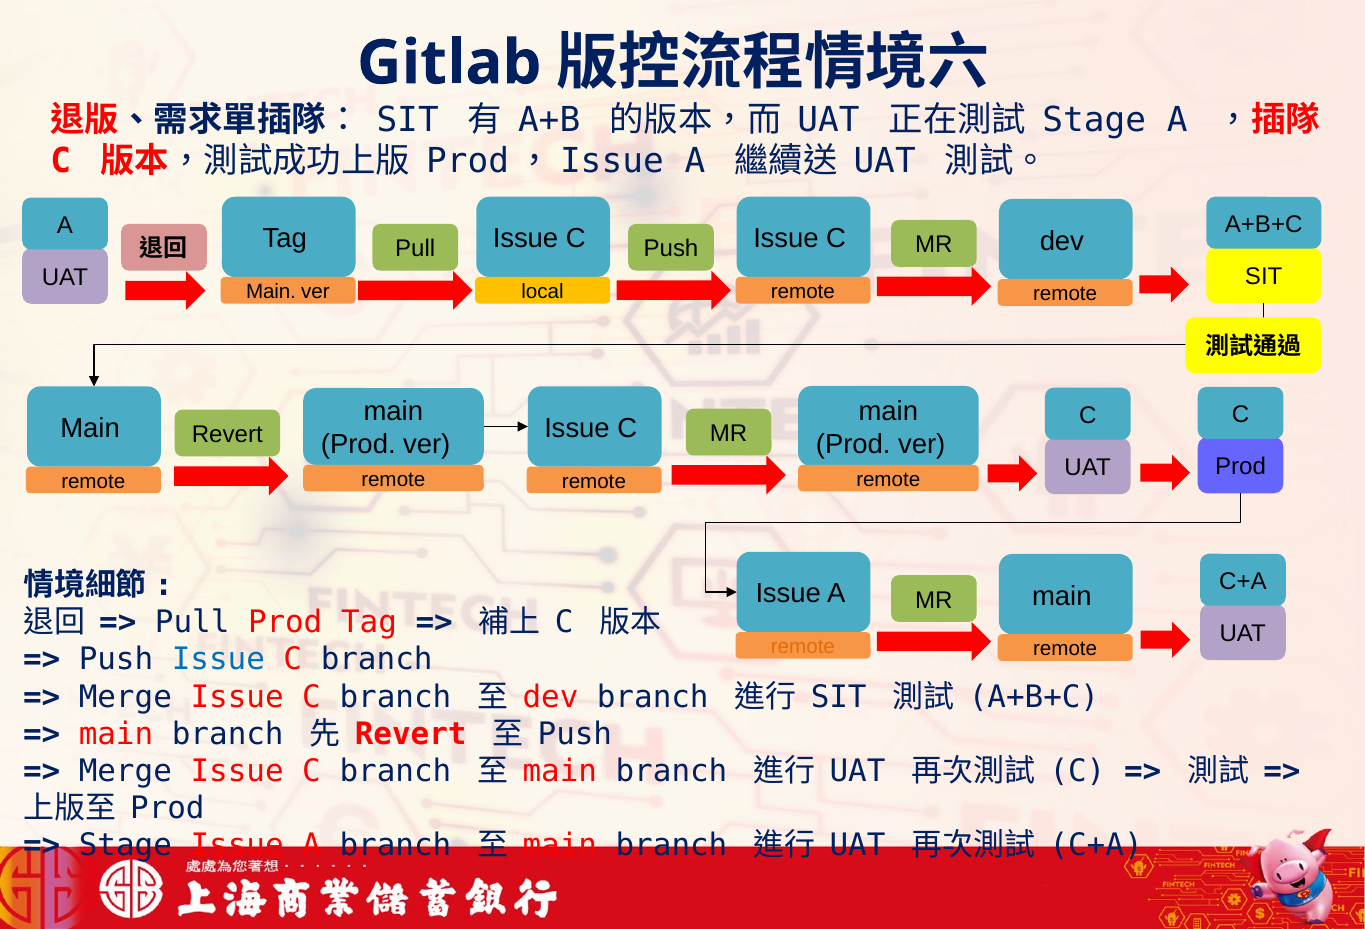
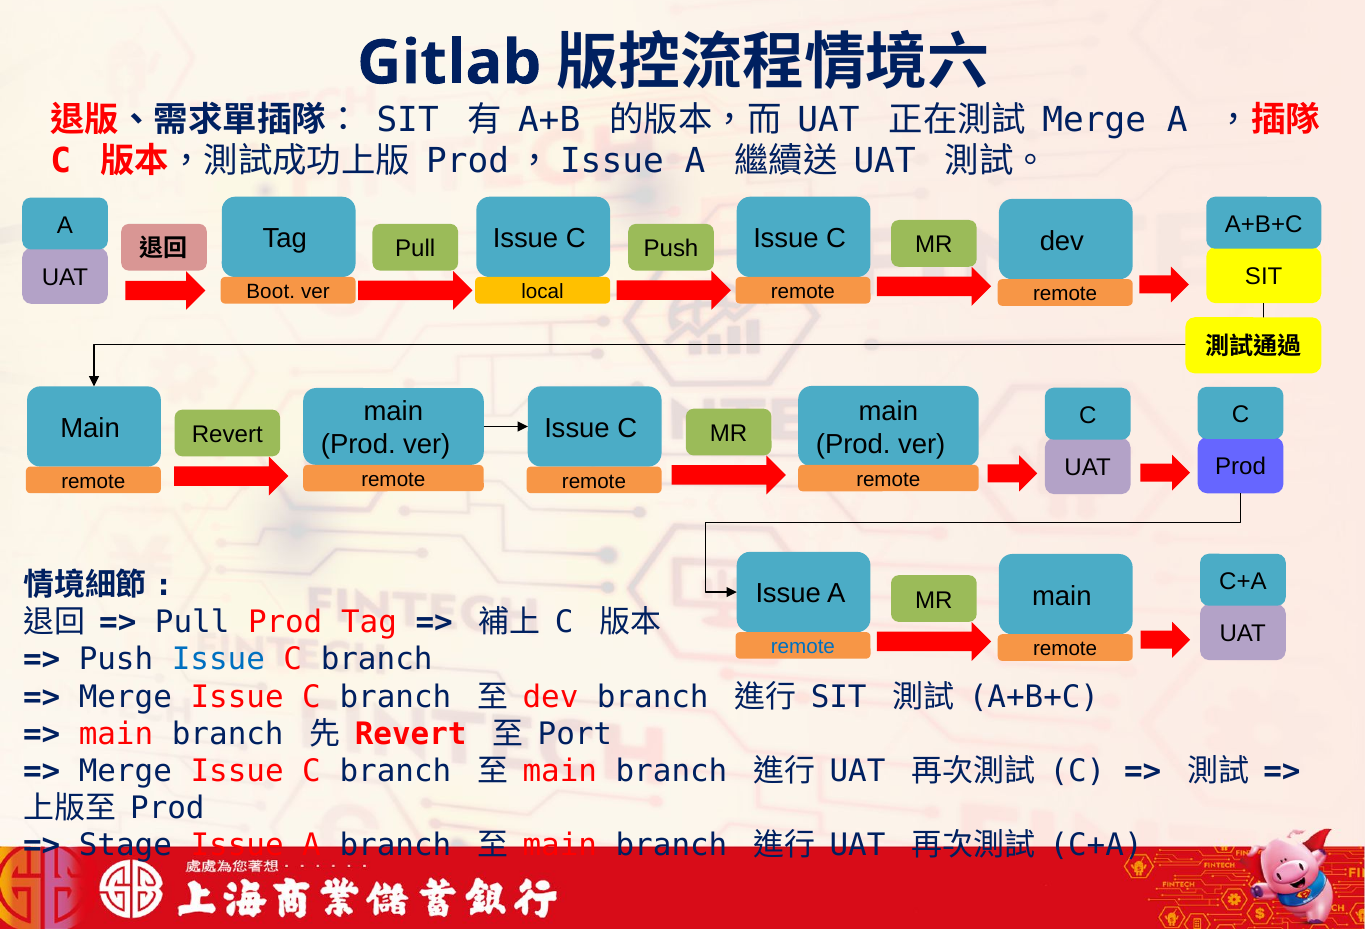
Stage: Stage -> Merge (1094, 120)
Main: Main -> Boot (271, 292)
remote colour: orange -> blue (803, 647)
Push: Push -> Port (575, 734)
